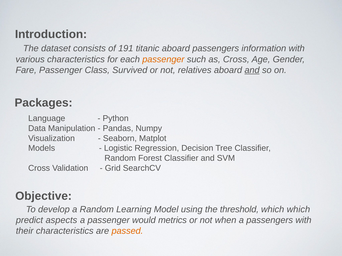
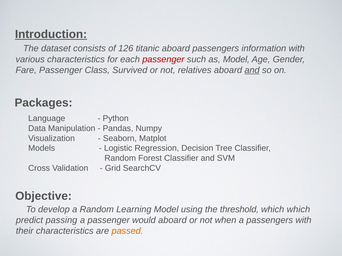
Introduction underline: none -> present (51, 34)
191: 191 -> 126 (126, 49)
passenger colour: orange -> red (163, 59)
as Cross: Cross -> Model (236, 59)
aspects: aspects -> passing (61, 221)
would metrics: metrics -> aboard (172, 221)
